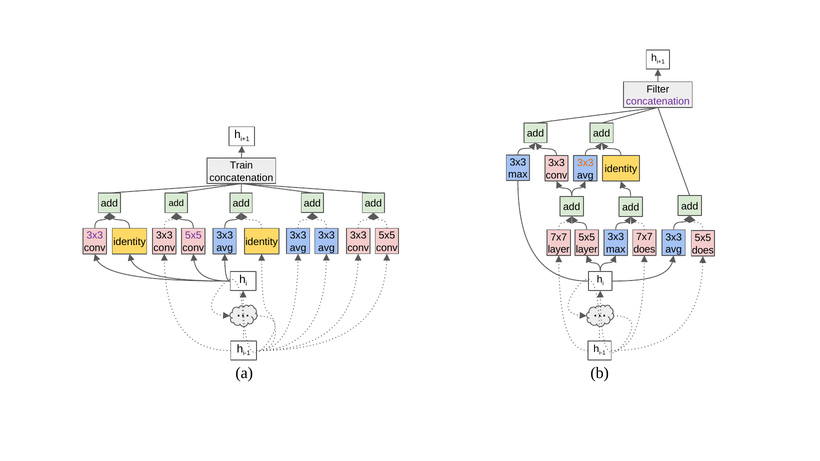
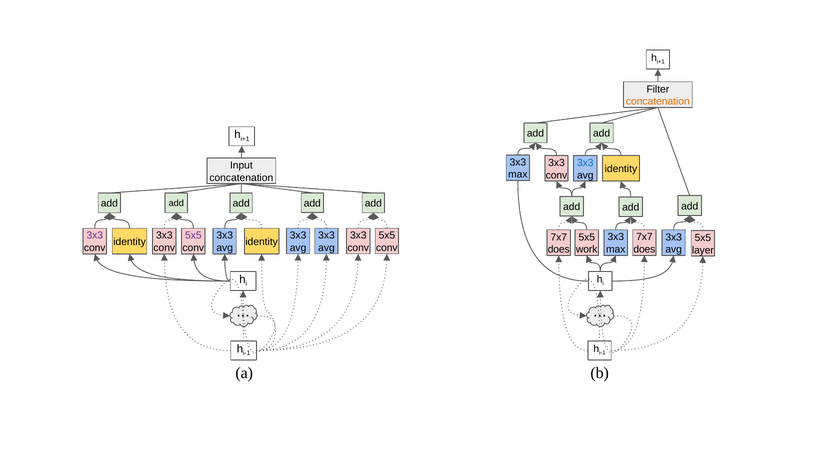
concatenation colour: purple -> orange (658, 102)
3x3 colour: orange -> blue (585, 163)
Train: Train -> Input (241, 165)
layer: layer -> does (559, 250)
layer: layer -> work (587, 250)
does: does -> layer (703, 250)
